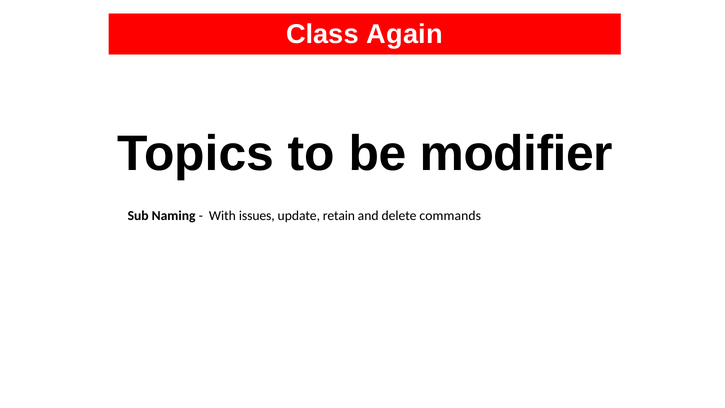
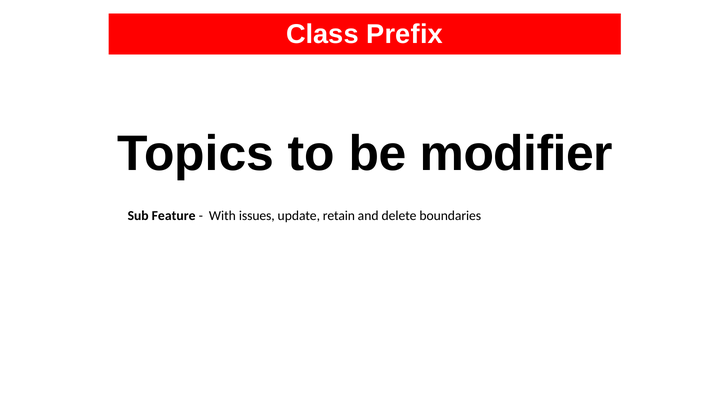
Again: Again -> Prefix (405, 34)
Naming: Naming -> Feature (174, 216)
commands: commands -> boundaries (450, 216)
